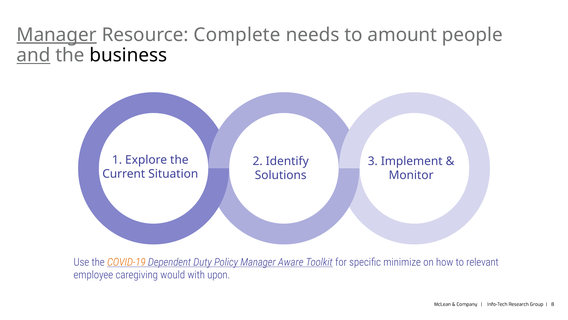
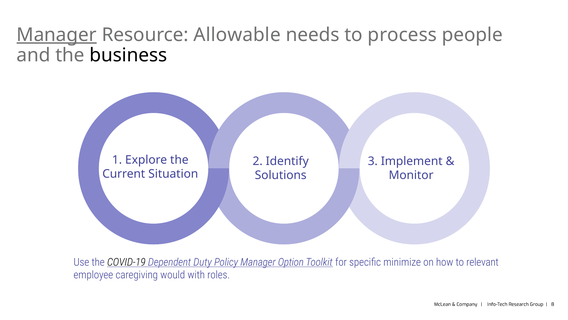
Complete: Complete -> Allowable (237, 35)
amount: amount -> process (402, 35)
and underline: present -> none (33, 55)
COVID-19 colour: orange -> black (126, 262)
Aware: Aware -> Option (291, 262)
upon: upon -> roles (219, 275)
